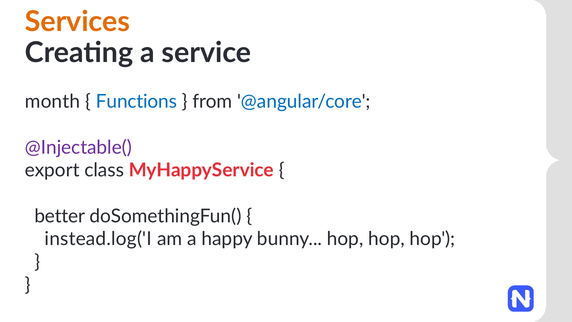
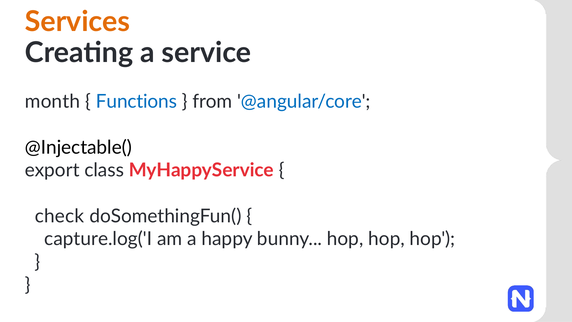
@Injectable( colour: purple -> black (78, 147)
better: better -> check (60, 216)
instead.log('I: instead.log('I -> capture.log('I (98, 239)
